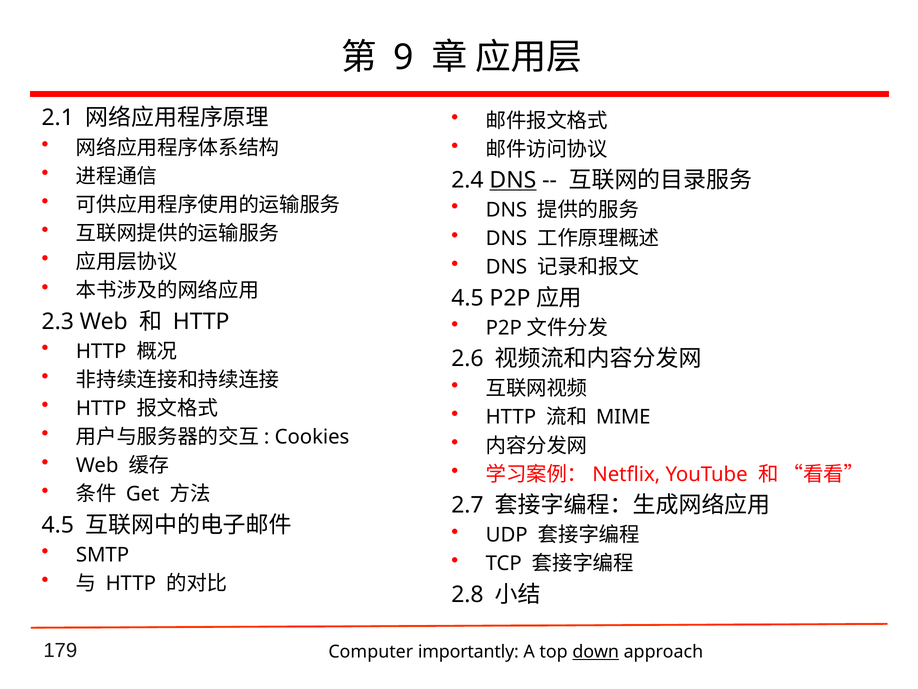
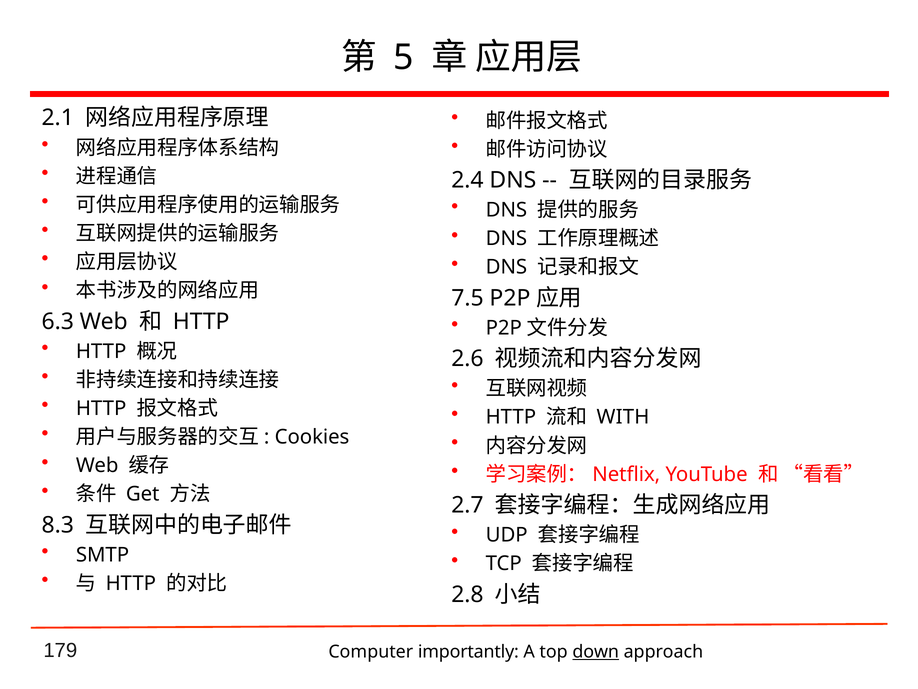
9: 9 -> 5 (404, 58)
DNS underline: present -> none (513, 180)
4.5: 4.5 -> 7.5 (467, 298)
2.3: 2.3 -> 6.3 (58, 321)
MIME: MIME -> WITH (623, 417)
4.5: 4.5 -> 8.3 (58, 525)
